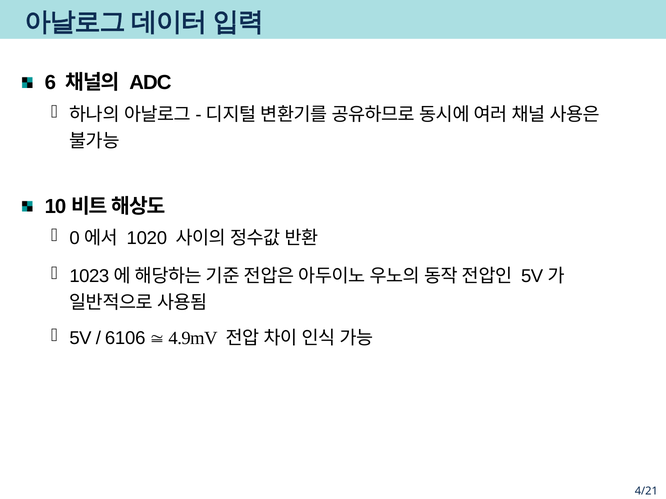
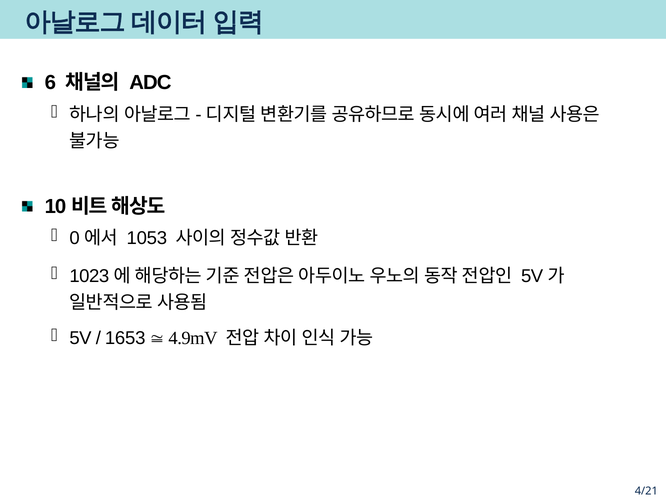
1020: 1020 -> 1053 (147, 239)
6106: 6106 -> 1653 (125, 339)
